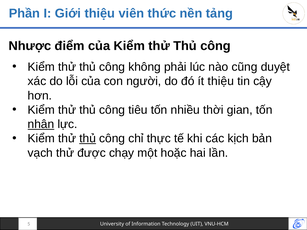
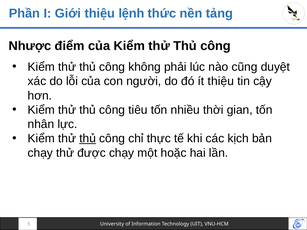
viên: viên -> lệnh (131, 13)
nhân underline: present -> none (41, 124)
vạch: vạch -> chạy (40, 153)
